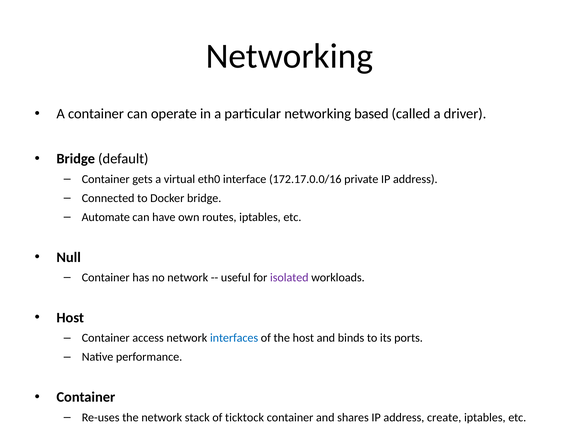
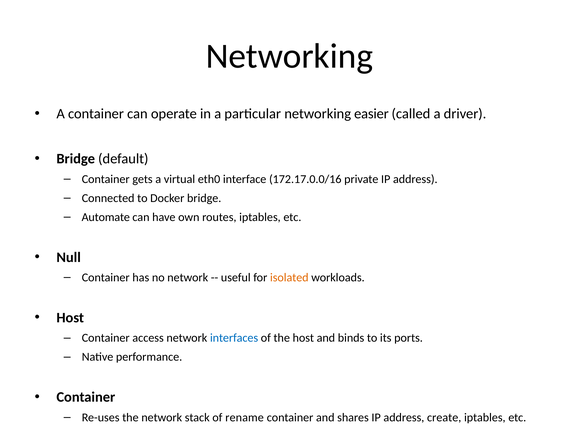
based: based -> easier (371, 114)
isolated colour: purple -> orange (289, 278)
ticktock: ticktock -> rename (245, 418)
